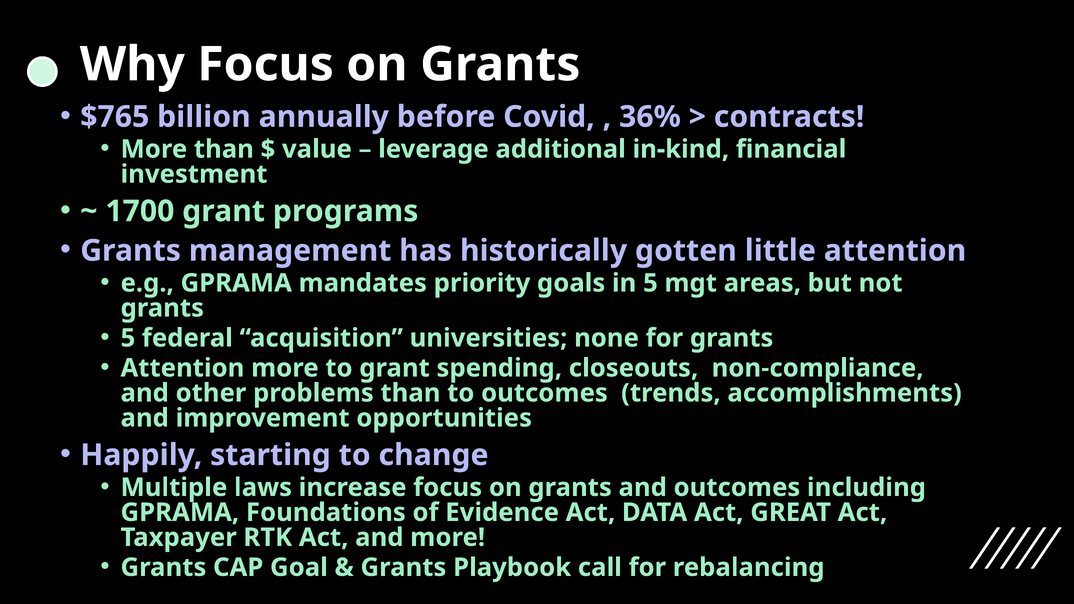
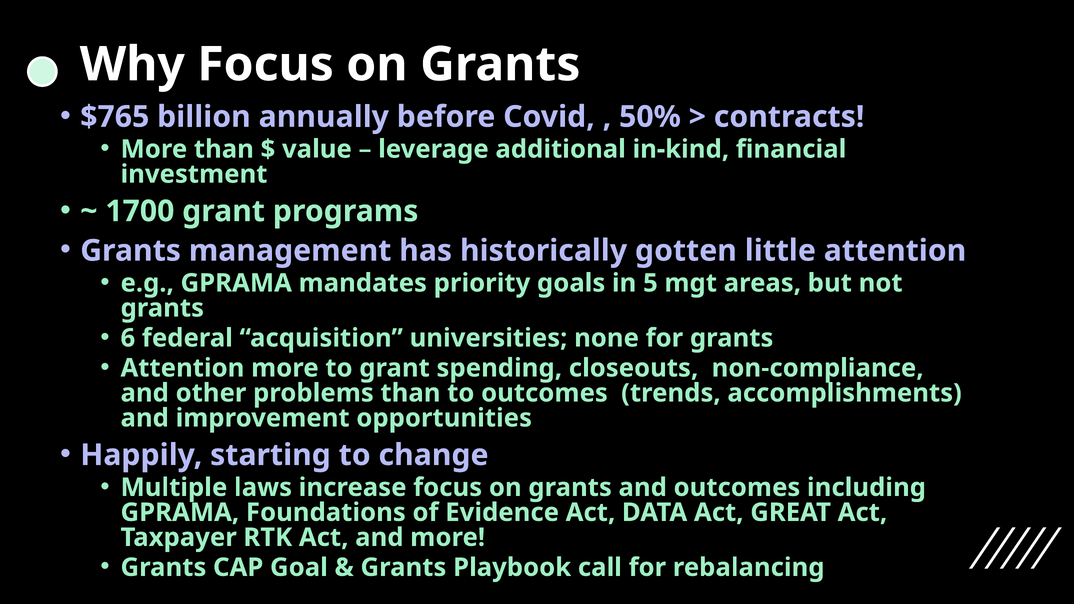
36%: 36% -> 50% (650, 117)
5: 5 -> 6 (128, 338)
